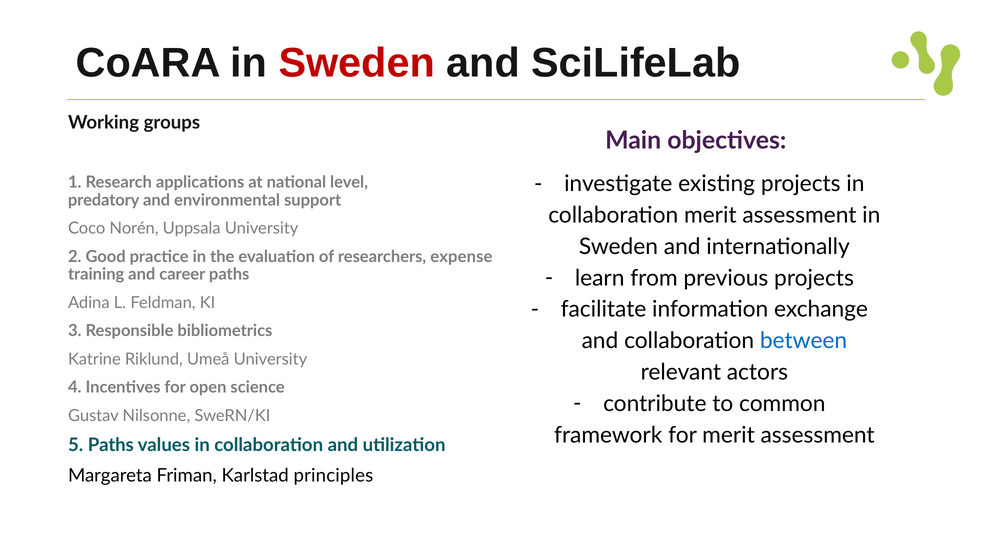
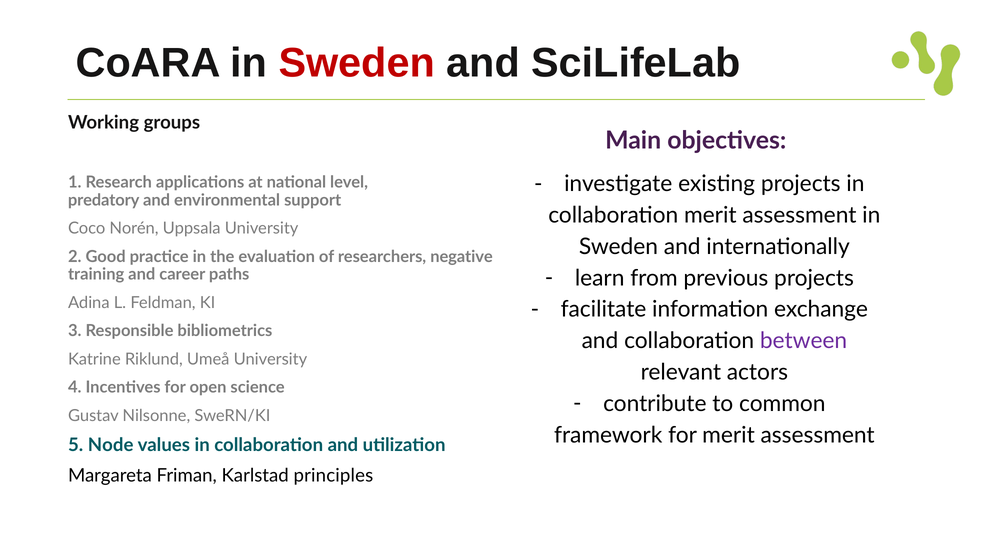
expense: expense -> negative (461, 257)
between colour: blue -> purple (804, 341)
5 Paths: Paths -> Node (111, 445)
